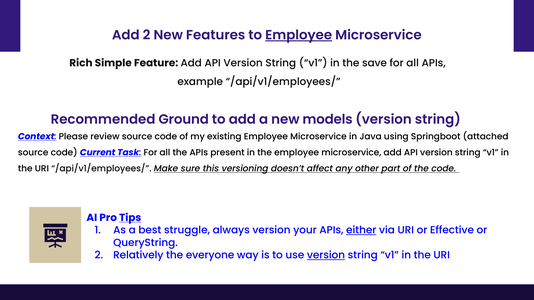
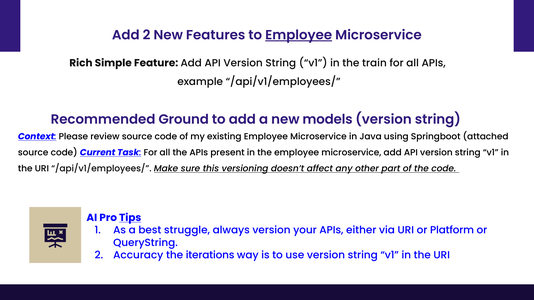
save: save -> train (374, 63)
either underline: present -> none (361, 230)
Effective: Effective -> Platform (452, 230)
Relatively: Relatively -> Accuracy (138, 255)
everyone: everyone -> iterations (210, 255)
version underline: present -> none (326, 255)
